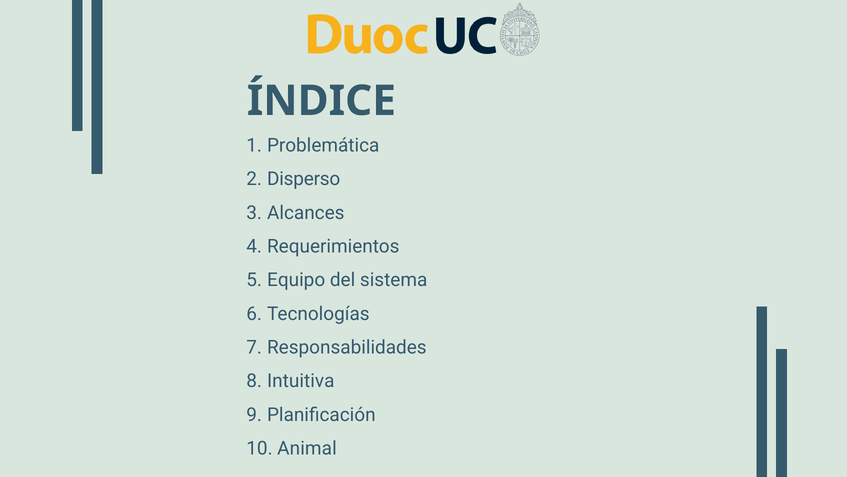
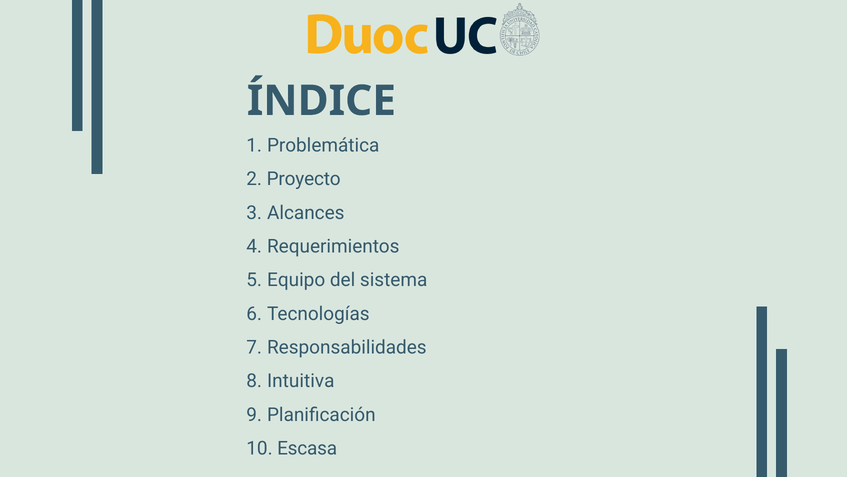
Disperso: Disperso -> Proyecto (304, 179)
Animal: Animal -> Escasa (307, 448)
